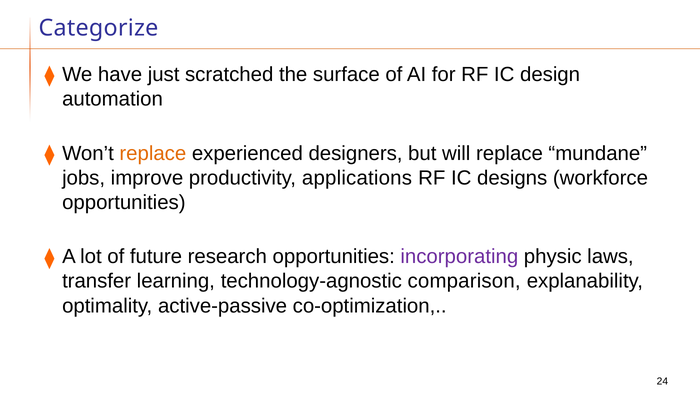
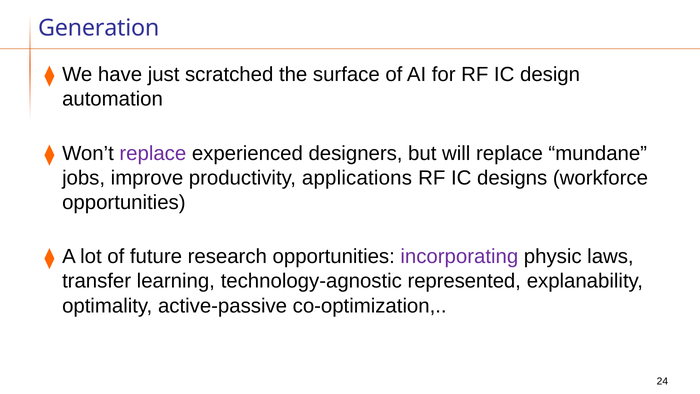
Categorize: Categorize -> Generation (99, 28)
replace colour: orange -> purple (153, 153)
comparison: comparison -> represented (464, 281)
